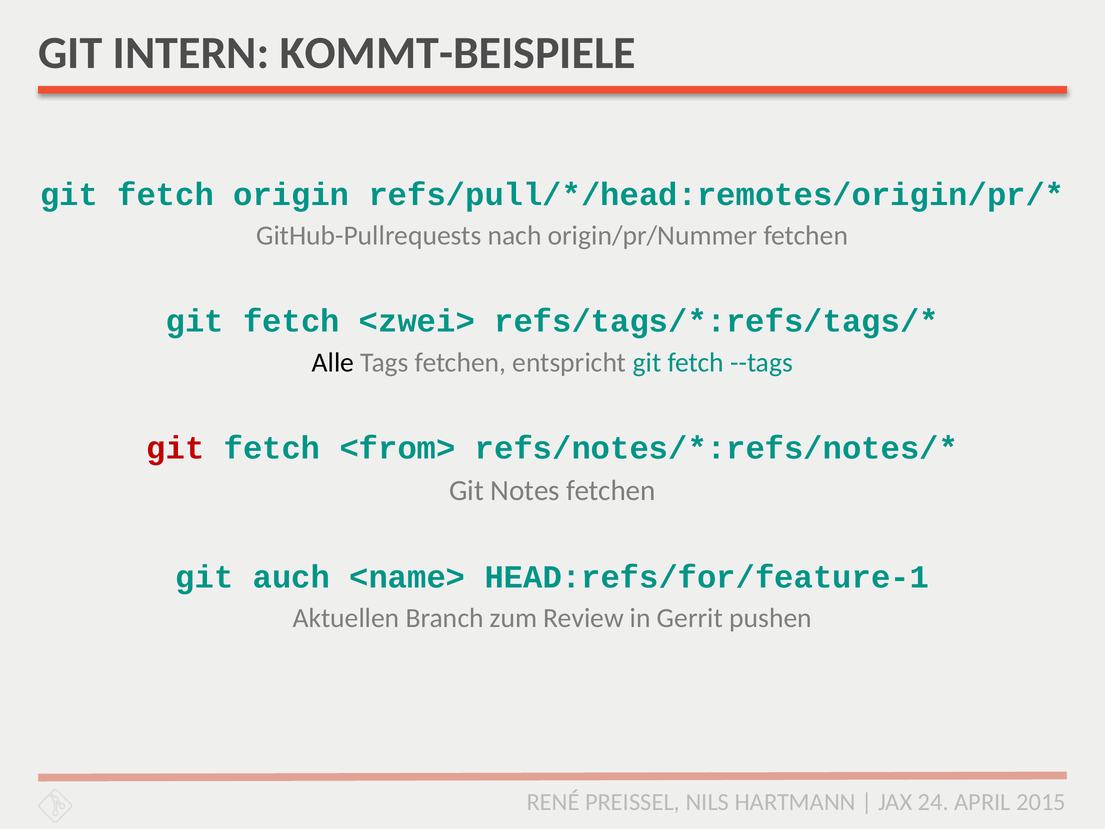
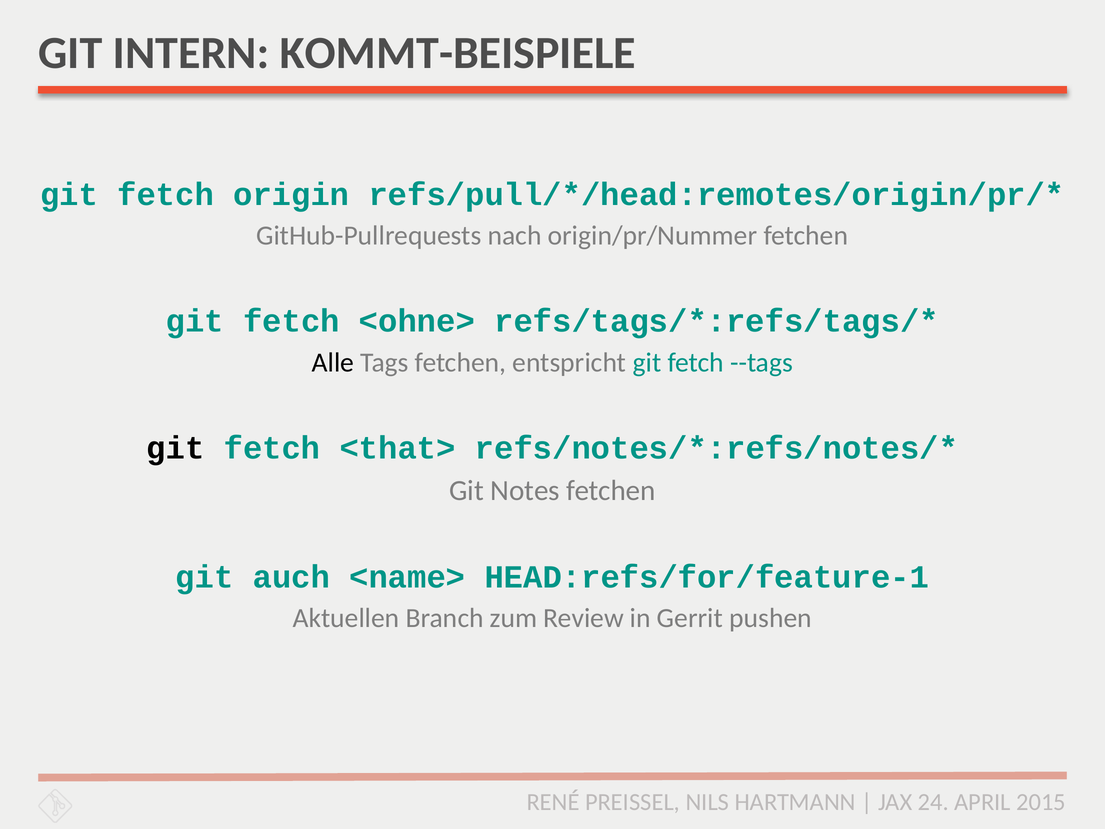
<zwei>: <zwei> -> <ohne> (417, 321)
git colour: red -> black (175, 448)
<from>: <from> -> <that> (398, 448)
